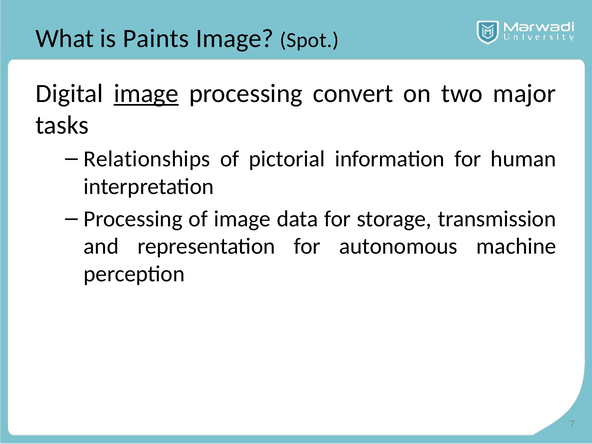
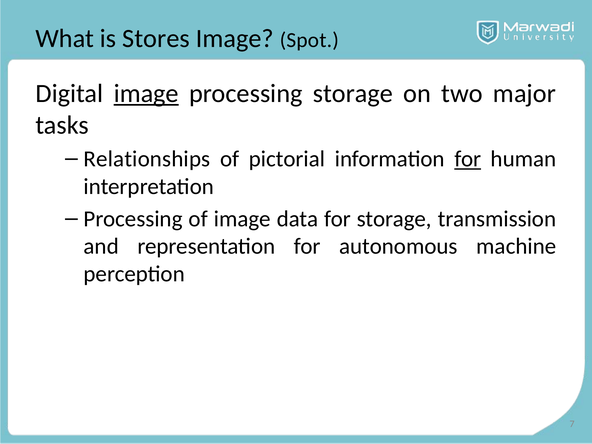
Paints: Paints -> Stores (156, 38)
processing convert: convert -> storage (353, 93)
for underline: none -> present (468, 159)
